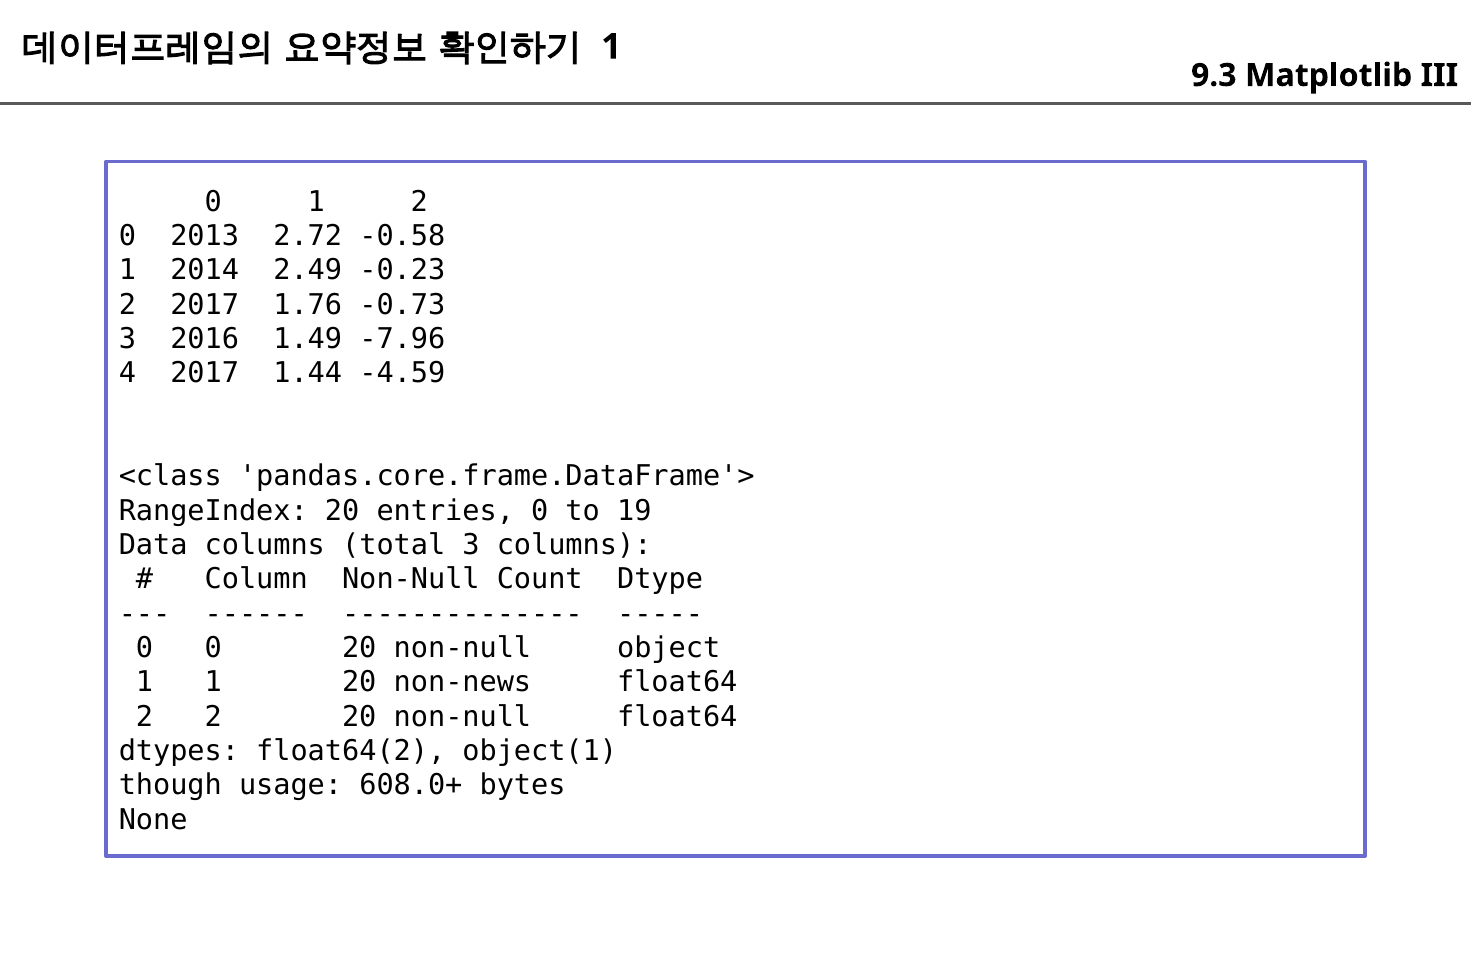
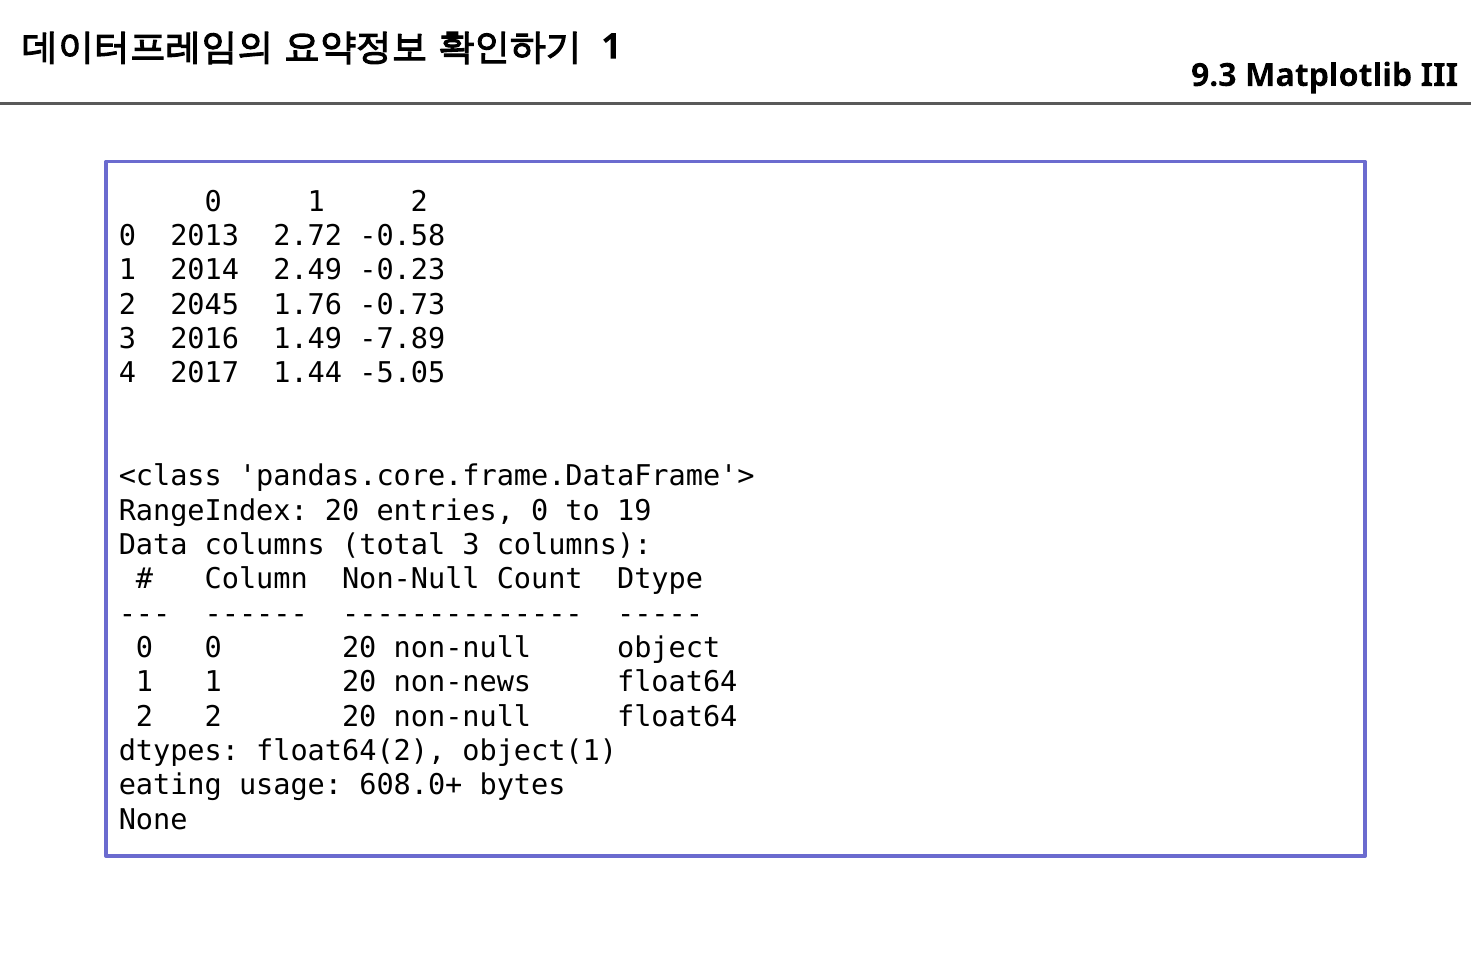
2 2017: 2017 -> 2045 (205, 305)
-7.96: -7.96 -> -7.89 (402, 339)
-4.59: -4.59 -> -5.05 (402, 374)
though: though -> eating (170, 786)
